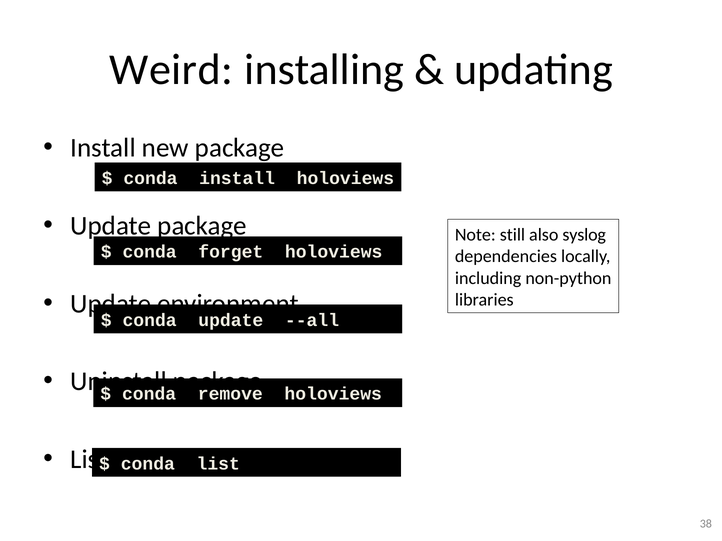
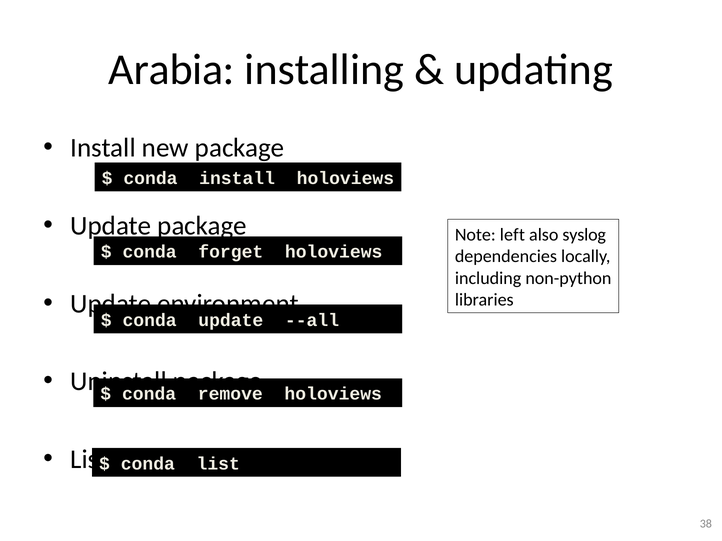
Weird: Weird -> Arabia (172, 70)
still: still -> left (512, 235)
